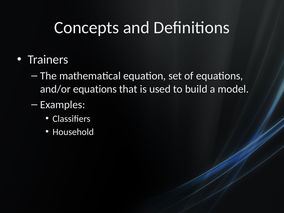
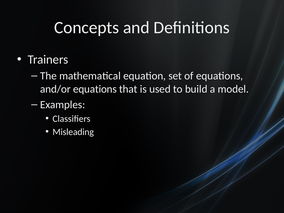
Household: Household -> Misleading (73, 132)
